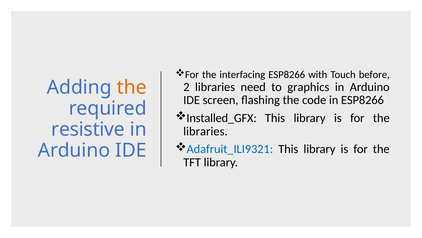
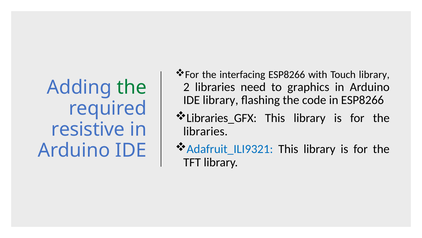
Touch before: before -> library (374, 74)
the colour: orange -> green (132, 87)
IDE screen: screen -> library (221, 100)
Installed_GFX: Installed_GFX -> Libraries_GFX (222, 118)
